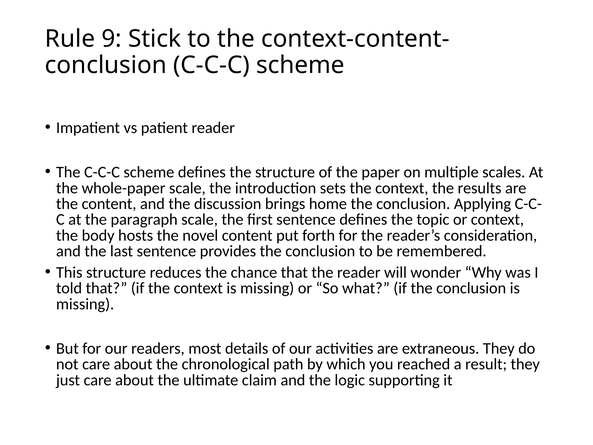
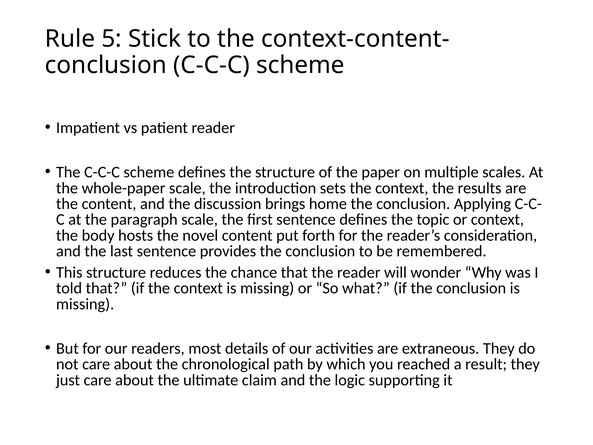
9: 9 -> 5 (112, 39)
